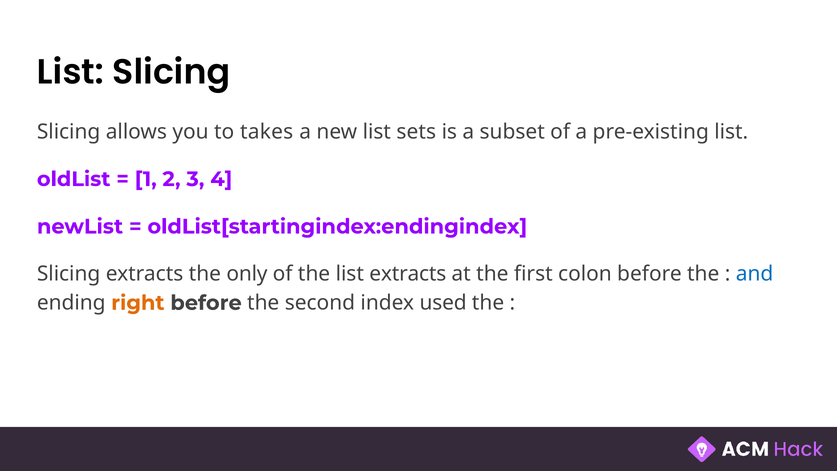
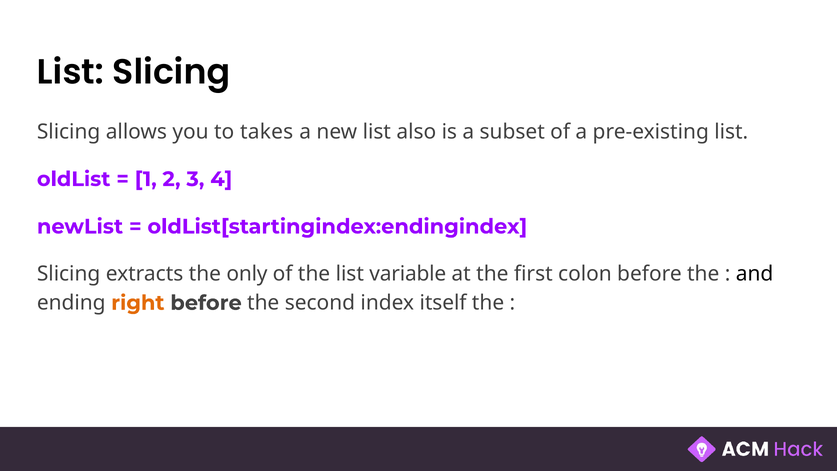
sets: sets -> also (416, 132)
list extracts: extracts -> variable (408, 274)
and colour: blue -> black (755, 274)
used: used -> itself (443, 303)
